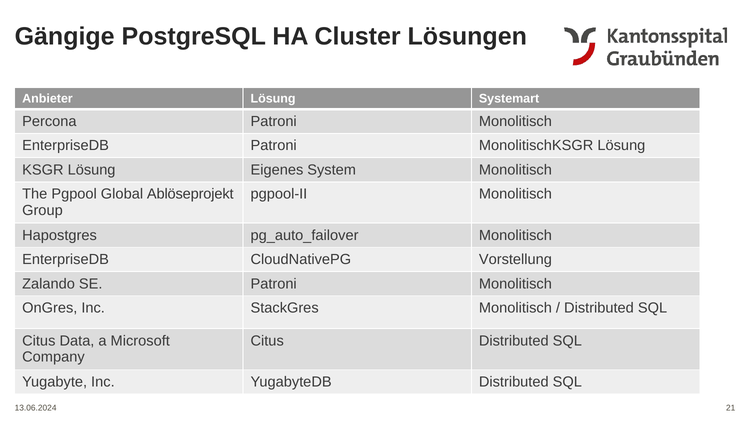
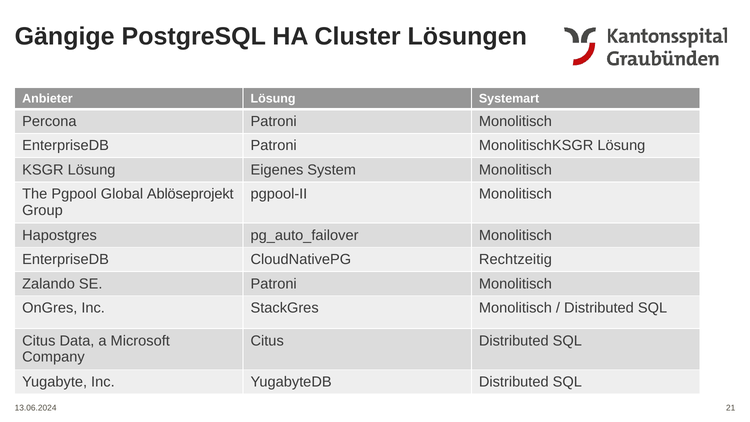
Vorstellung: Vorstellung -> Rechtzeitig (515, 259)
